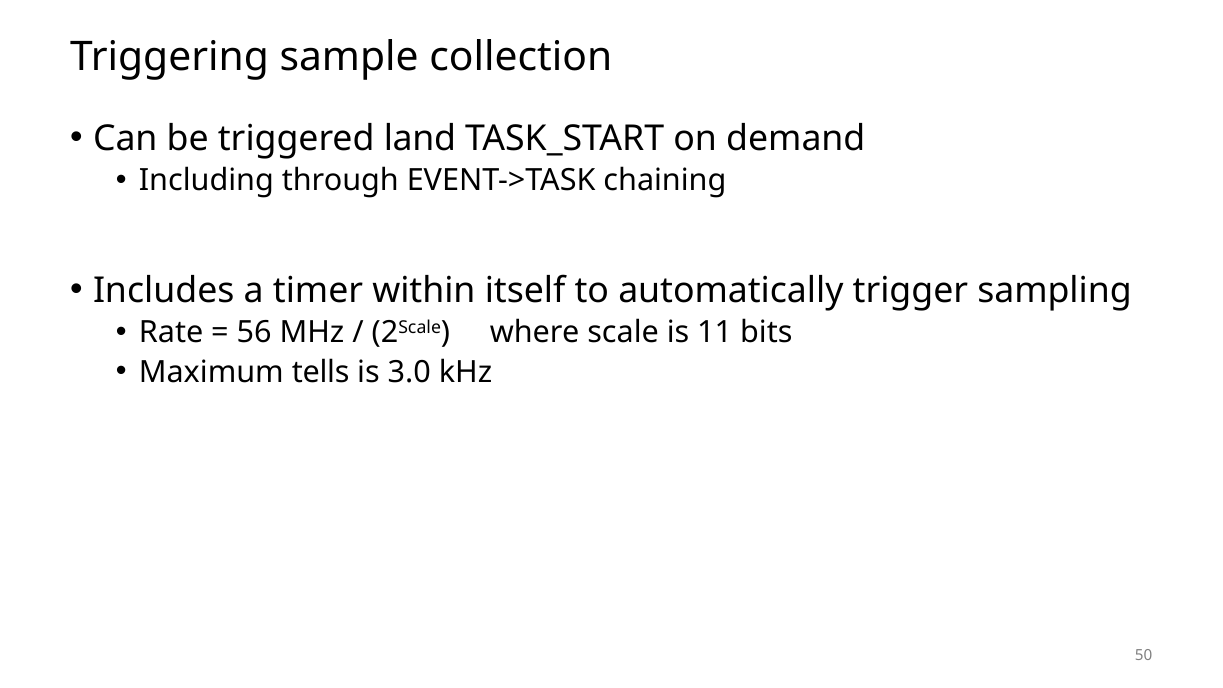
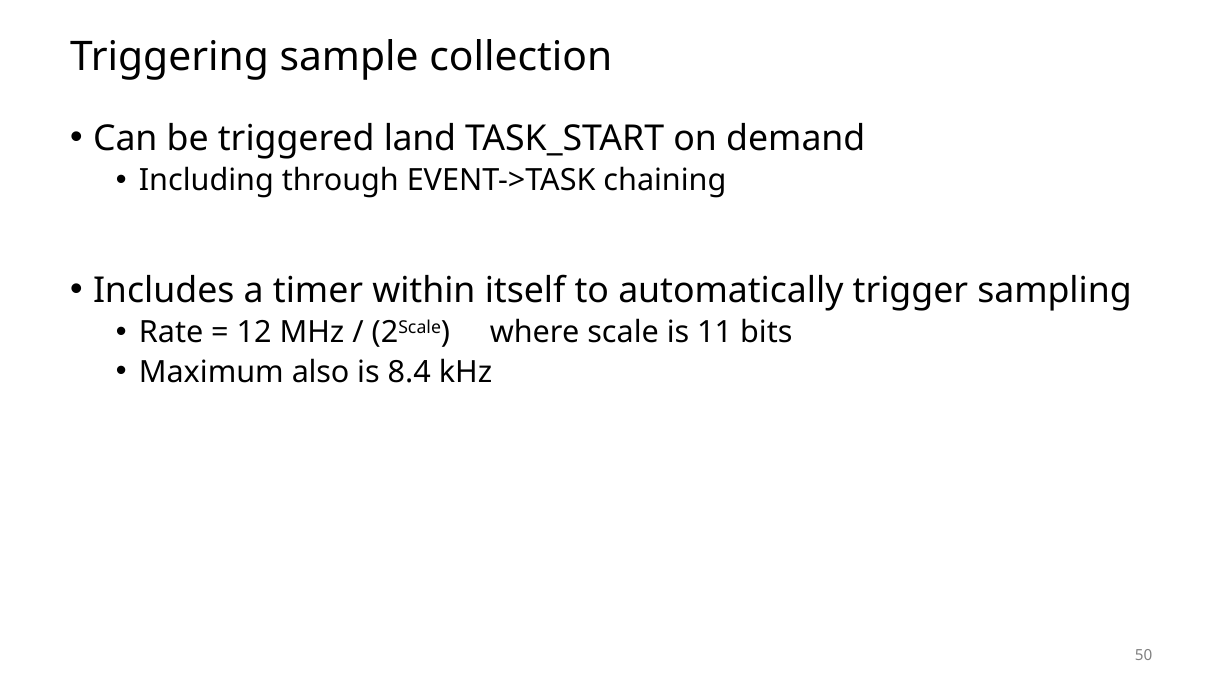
56: 56 -> 12 (254, 333)
tells: tells -> also (321, 372)
3.0: 3.0 -> 8.4 (409, 372)
